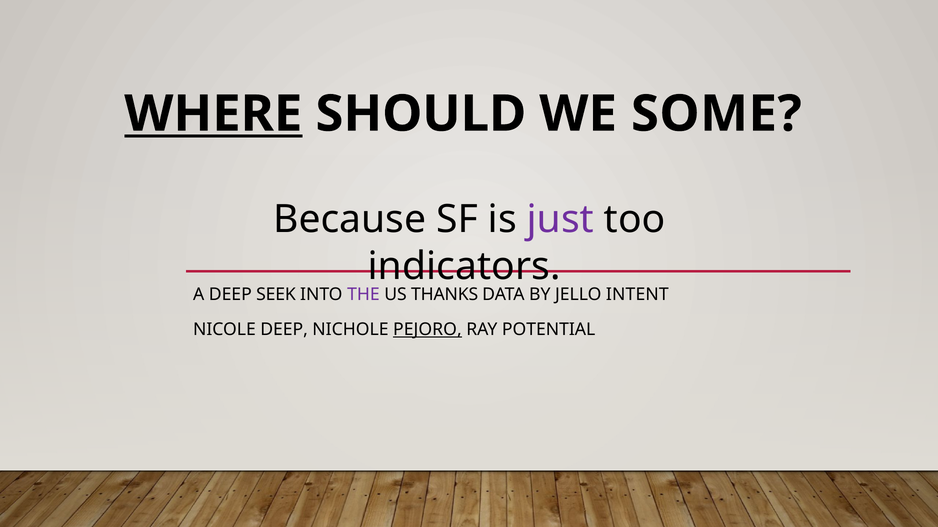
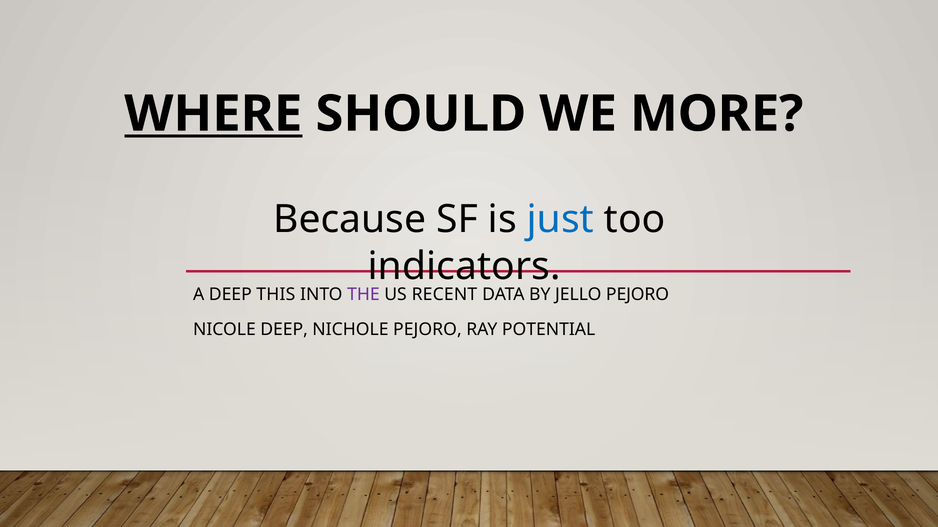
SOME: SOME -> MORE (717, 114)
just colour: purple -> blue (560, 220)
SEEK: SEEK -> THIS (276, 295)
THANKS: THANKS -> RECENT (444, 295)
JELLO INTENT: INTENT -> PEJORO (638, 295)
PEJORO underline: present -> none (427, 330)
